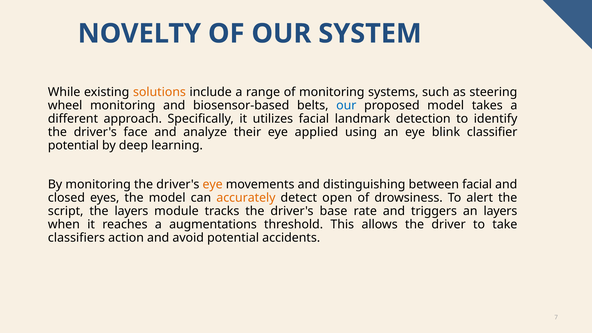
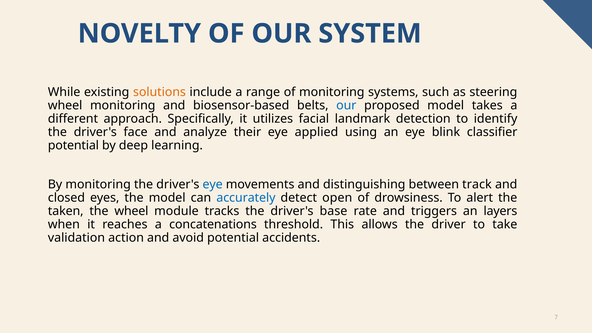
eye colour: orange -> blue (213, 184)
between facial: facial -> track (477, 184)
accurately colour: orange -> blue (246, 198)
script: script -> taken (66, 211)
the layers: layers -> wheel (131, 211)
augmentations: augmentations -> concatenations (213, 224)
classifiers: classifiers -> validation (76, 238)
